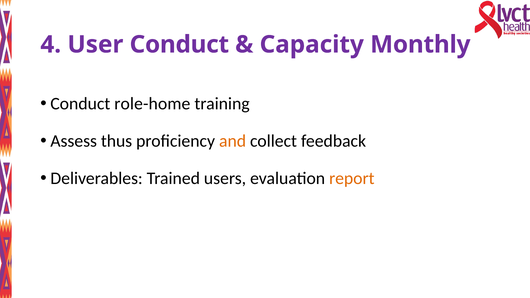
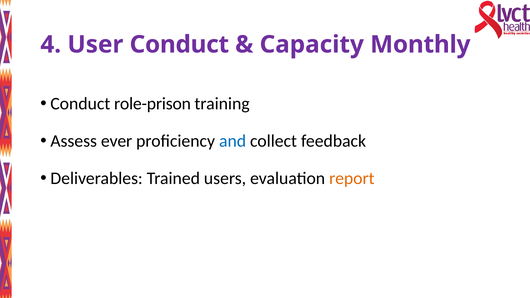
role-home: role-home -> role-prison (152, 104)
thus: thus -> ever (117, 141)
and colour: orange -> blue (233, 141)
